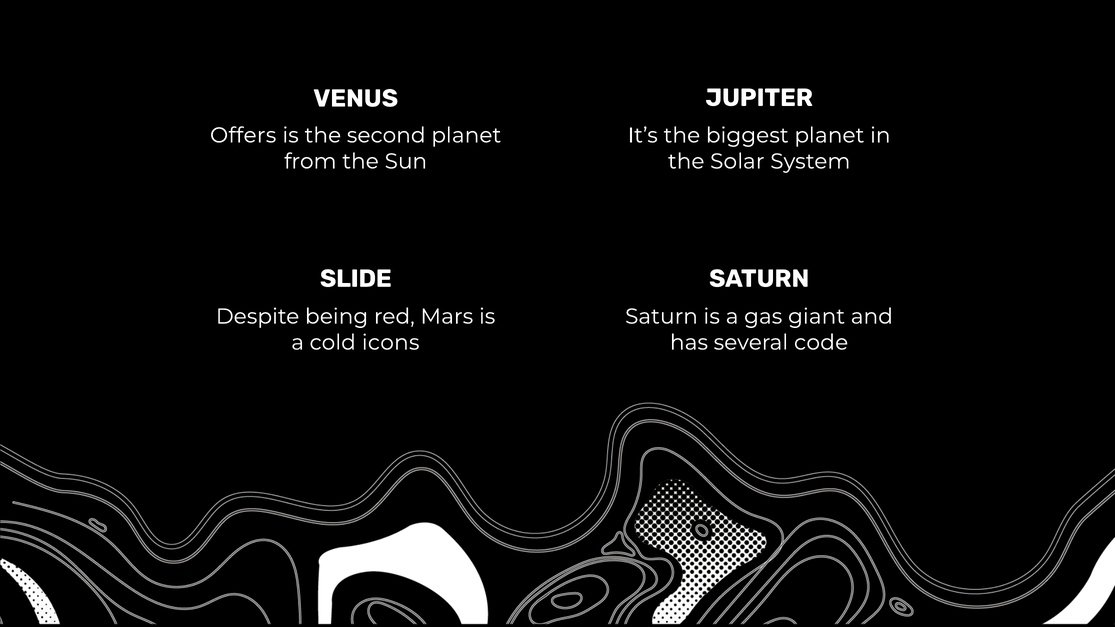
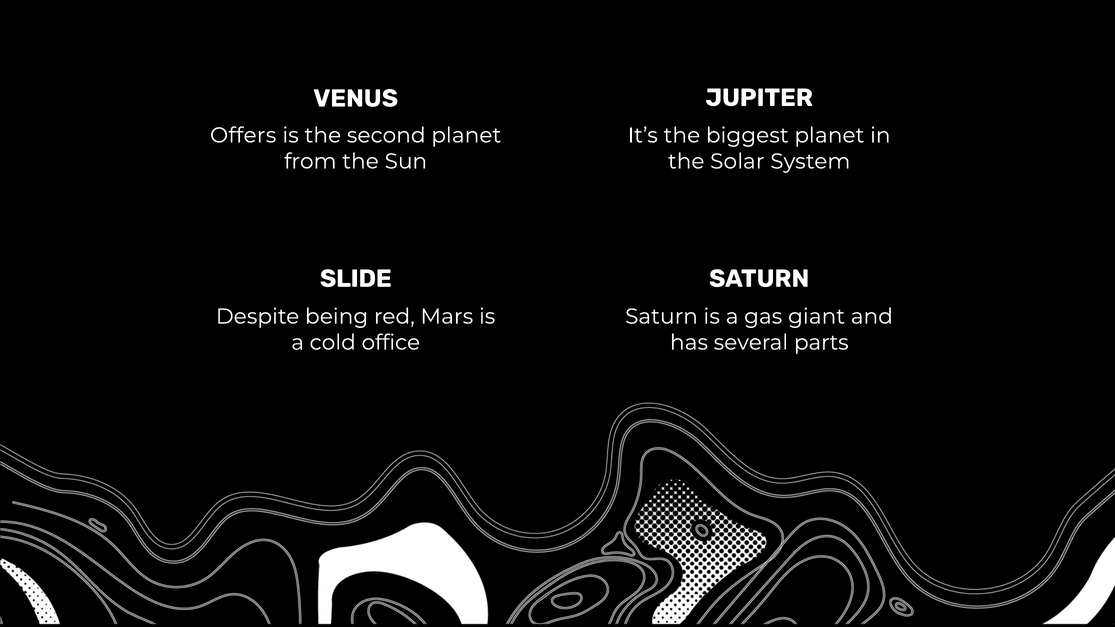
icons: icons -> office (391, 343)
code: code -> parts (821, 343)
